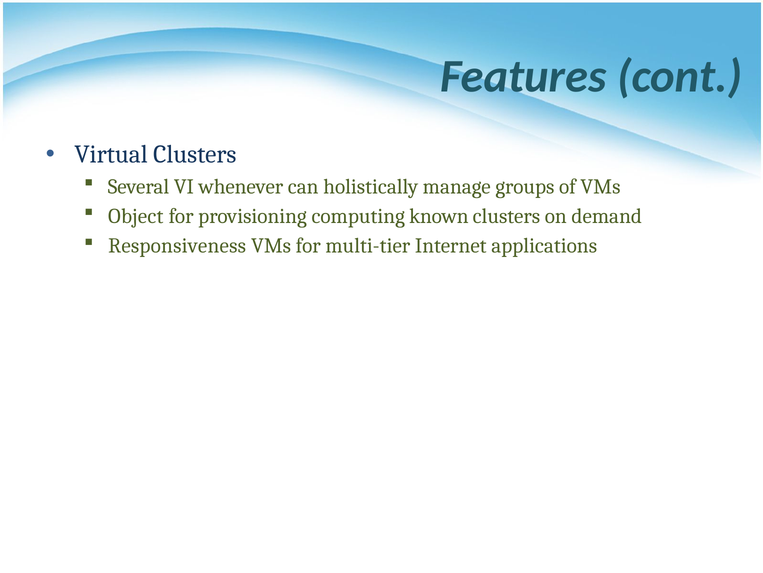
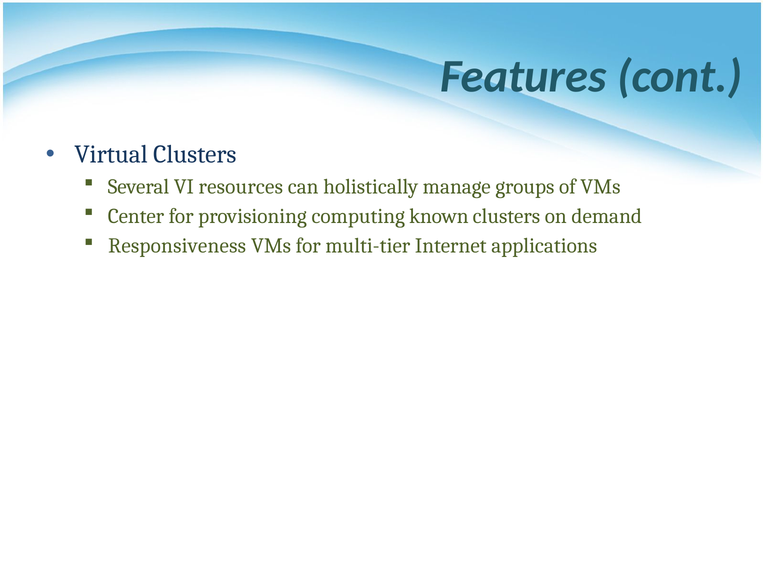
whenever: whenever -> resources (241, 186)
Object: Object -> Center (136, 216)
